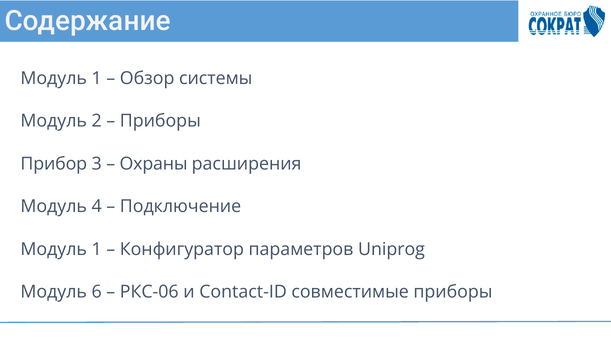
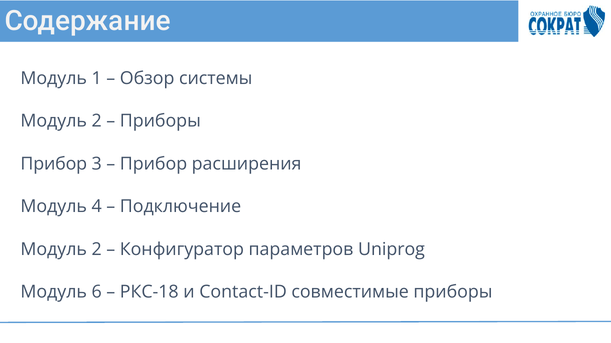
Охраны: Охраны -> Прибор (153, 164)
1: 1 -> 2 (97, 250)
РКС-06: РКС-06 -> РКС-18 (149, 292)
